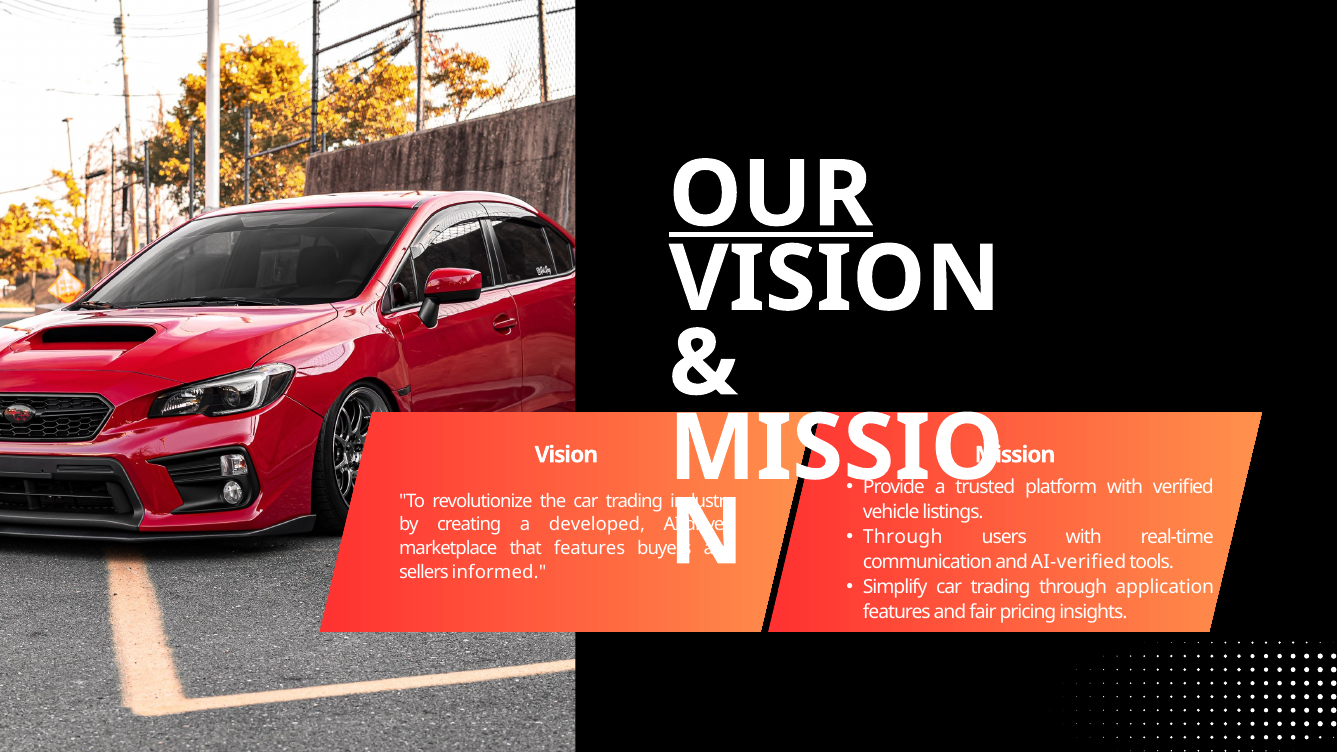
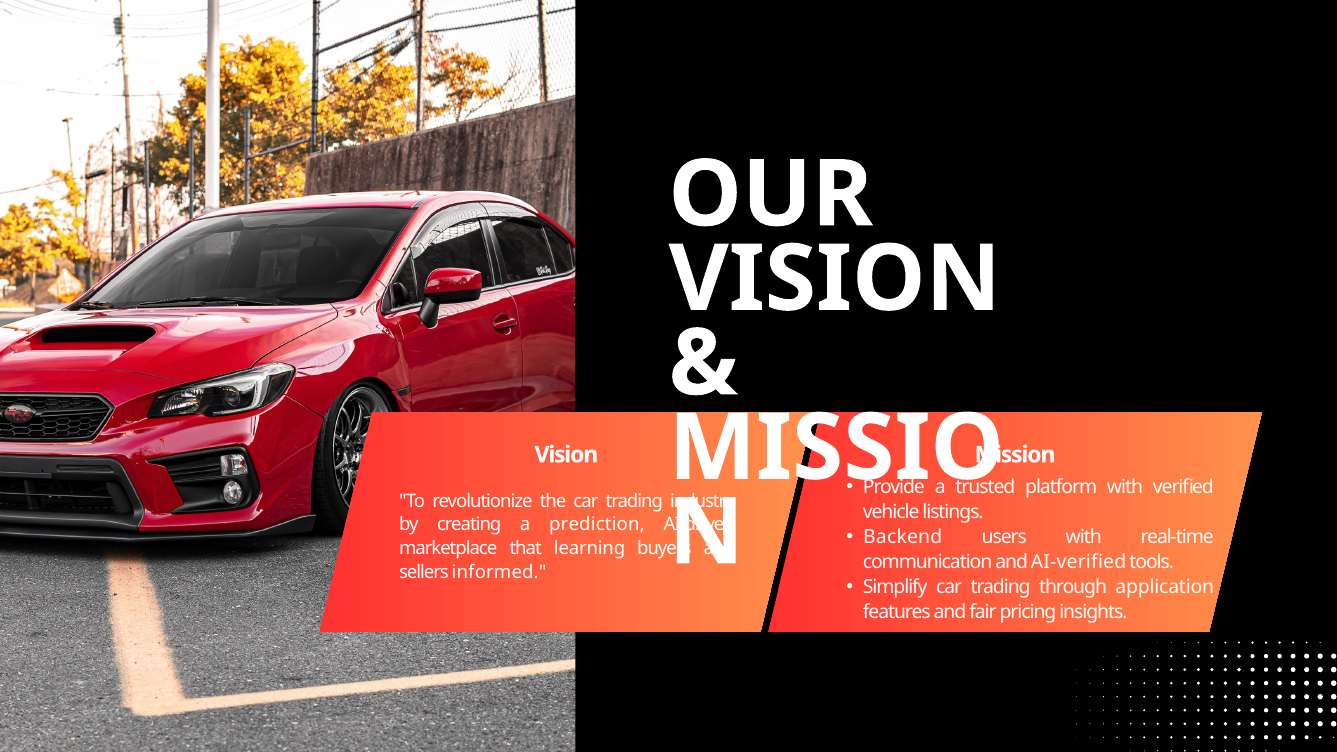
OUR underline: present -> none (771, 195)
developed: developed -> prediction (597, 525)
Through: Through -> Backend (903, 537)
that features: features -> learning (590, 549)
